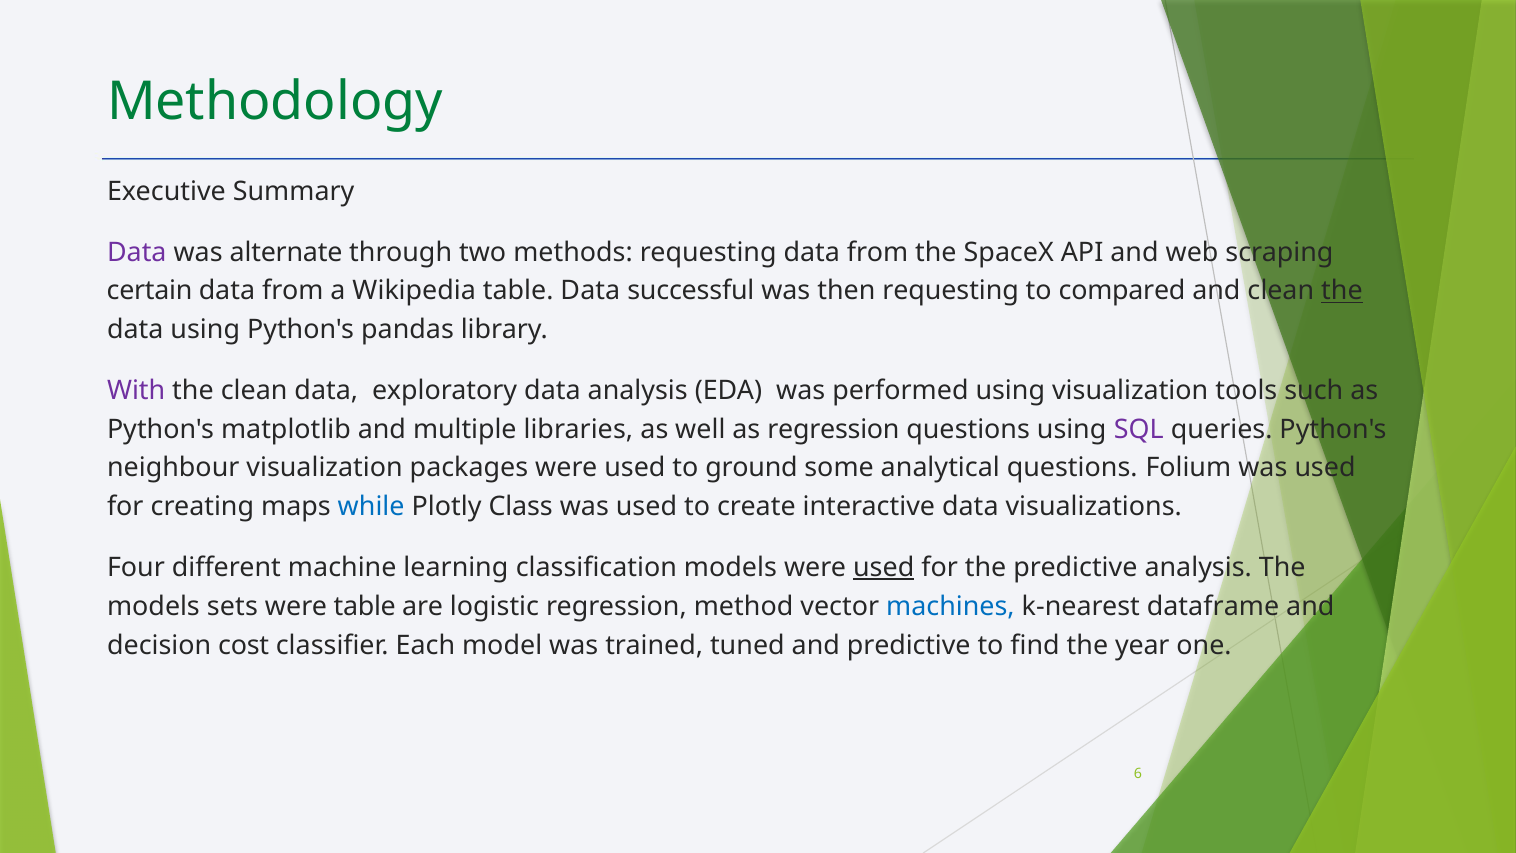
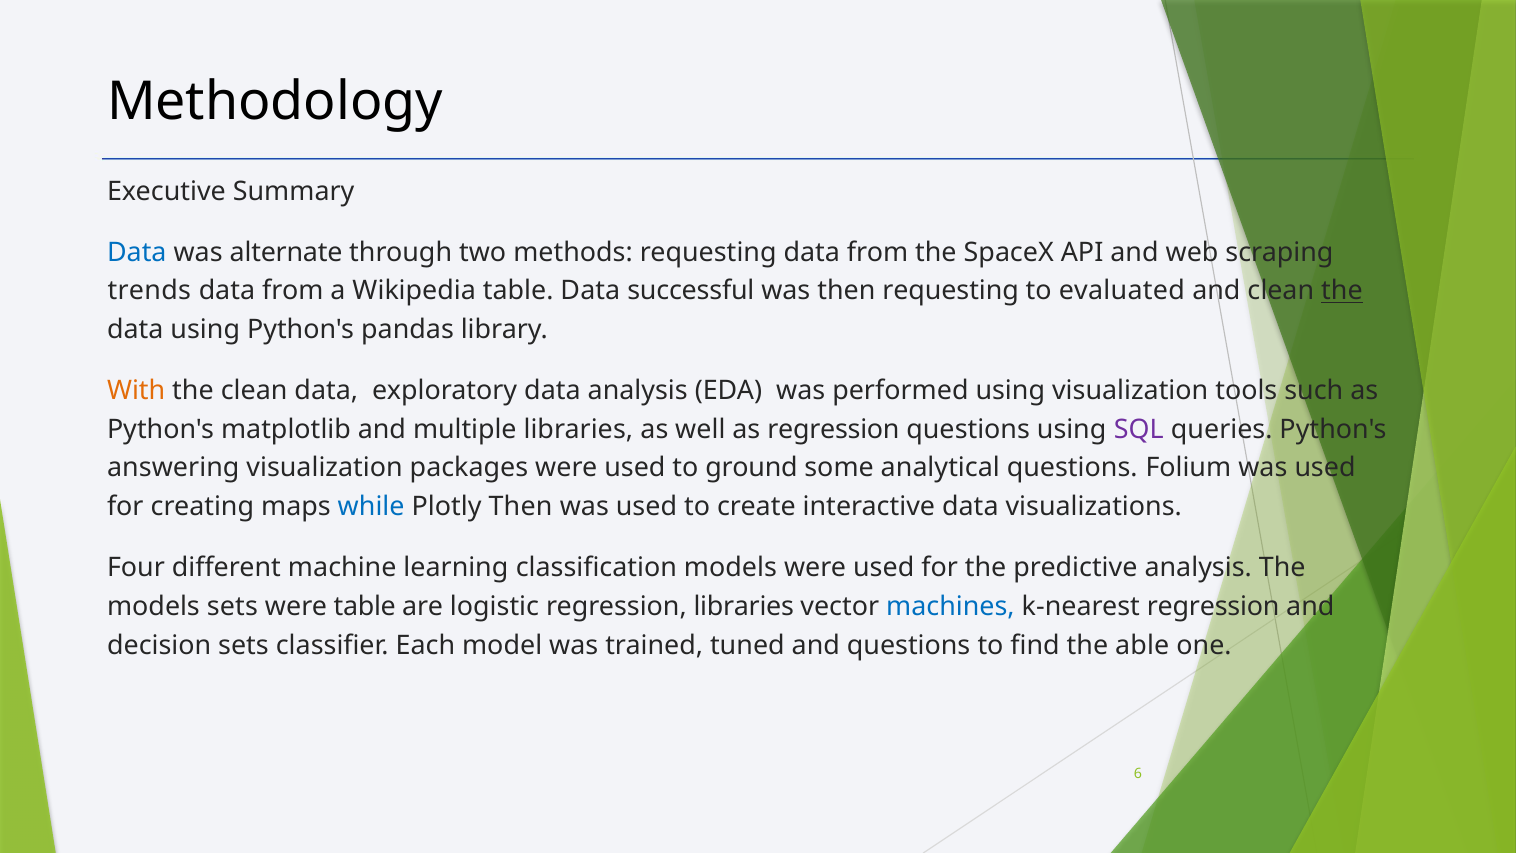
Methodology colour: green -> black (275, 101)
Data colour: purple -> blue (137, 252)
certain: certain -> trends (149, 291)
compared: compared -> evaluated (1122, 291)
With colour: purple -> orange (136, 391)
neighbour: neighbour -> answering (173, 468)
Plotly Class: Class -> Then (521, 507)
used underline: present -> none (884, 568)
regression method: method -> libraries (744, 606)
k-nearest dataframe: dataframe -> regression (1213, 606)
decision cost: cost -> sets (244, 645)
and predictive: predictive -> questions (909, 645)
year: year -> able (1142, 645)
